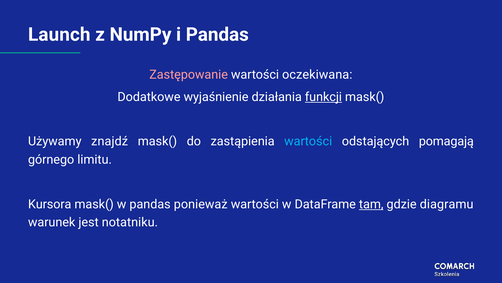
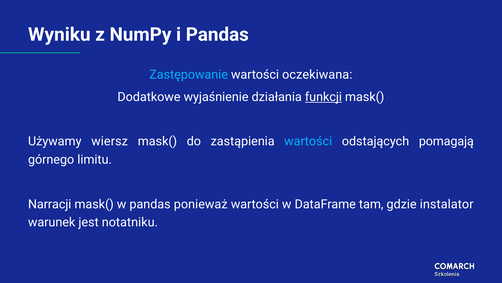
Launch: Launch -> Wyniku (59, 34)
Zastępowanie colour: pink -> light blue (189, 74)
znajdź: znajdź -> wiersz (110, 141)
Kursora: Kursora -> Narracji (50, 204)
tam underline: present -> none (371, 204)
diagramu: diagramu -> instalator (447, 204)
